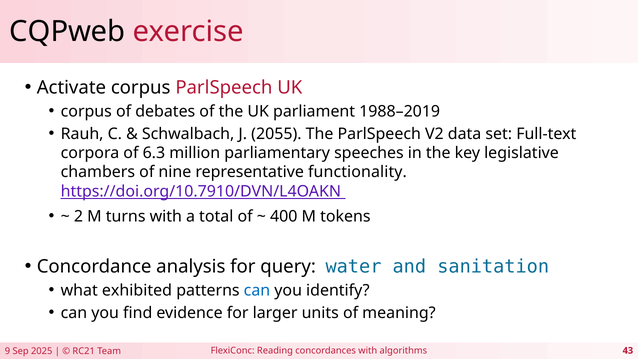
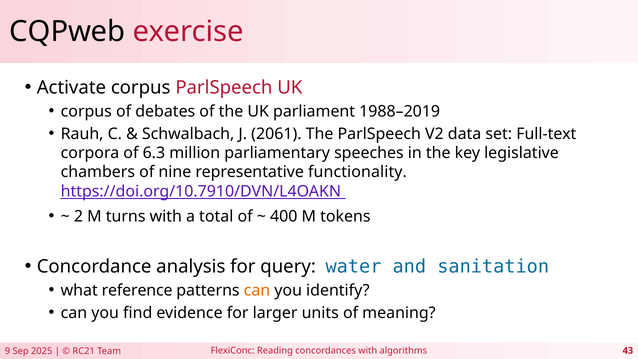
2055: 2055 -> 2061 (276, 134)
exhibited: exhibited -> reference (137, 290)
can colour: blue -> orange (257, 290)
